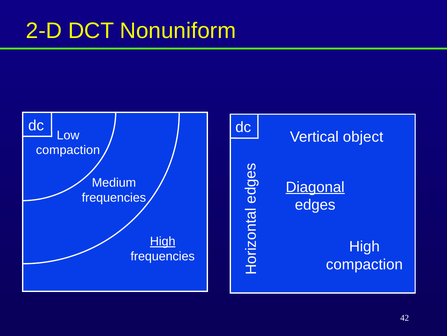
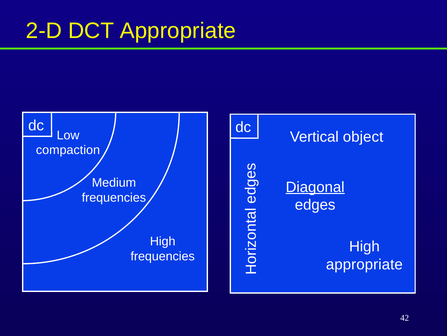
DCT Nonuniform: Nonuniform -> Appropriate (178, 31)
High underline: present -> none (163, 241)
compaction: compaction -> appropriate (364, 264)
